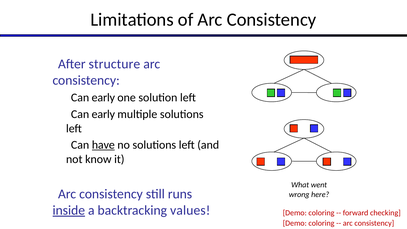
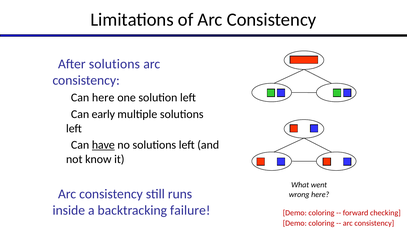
structure: structure -> solutions (114, 64)
early: early -> here (103, 98)
inside underline: present -> none (69, 210)
values: values -> failure (190, 210)
